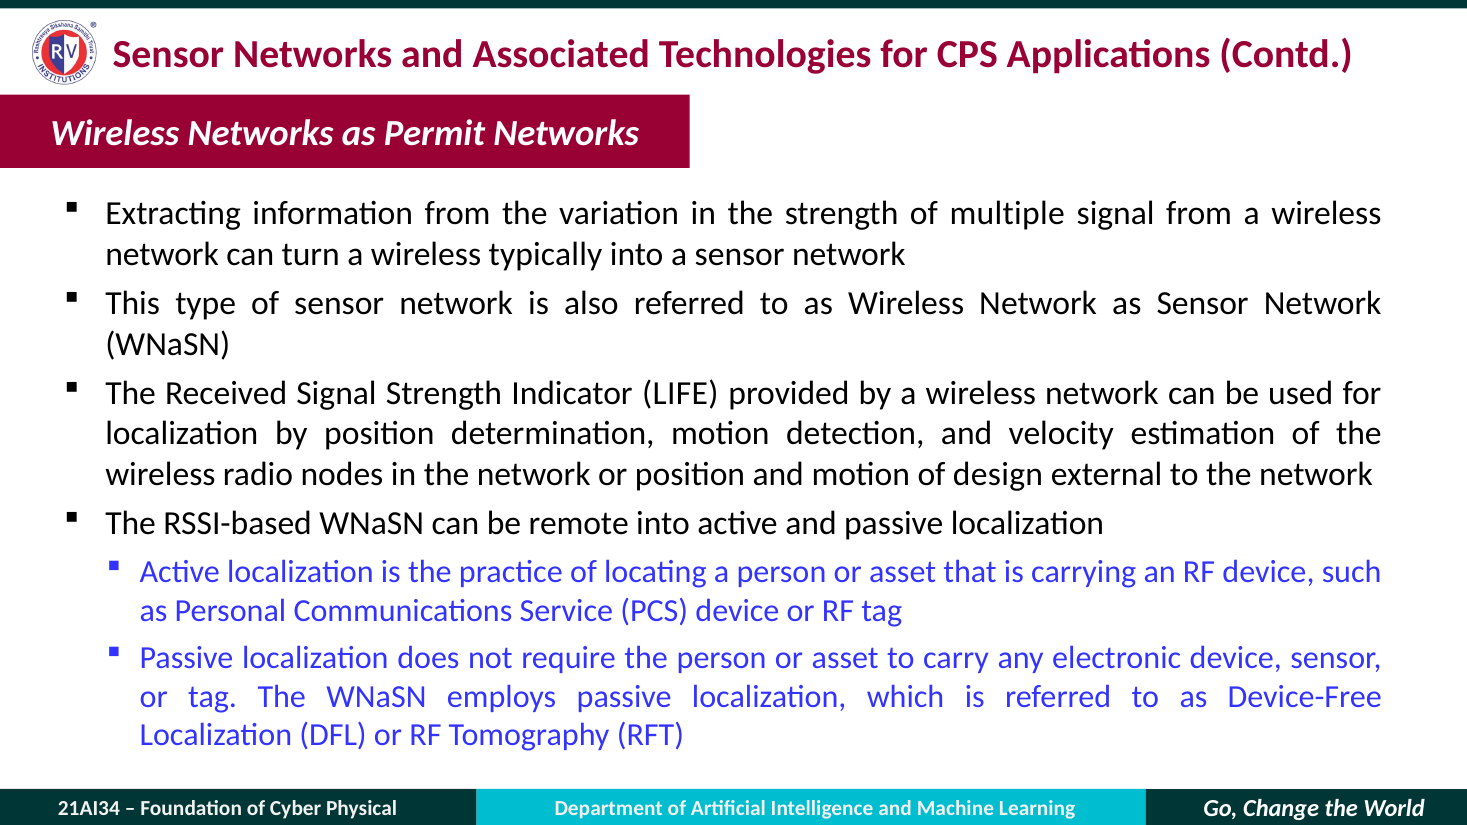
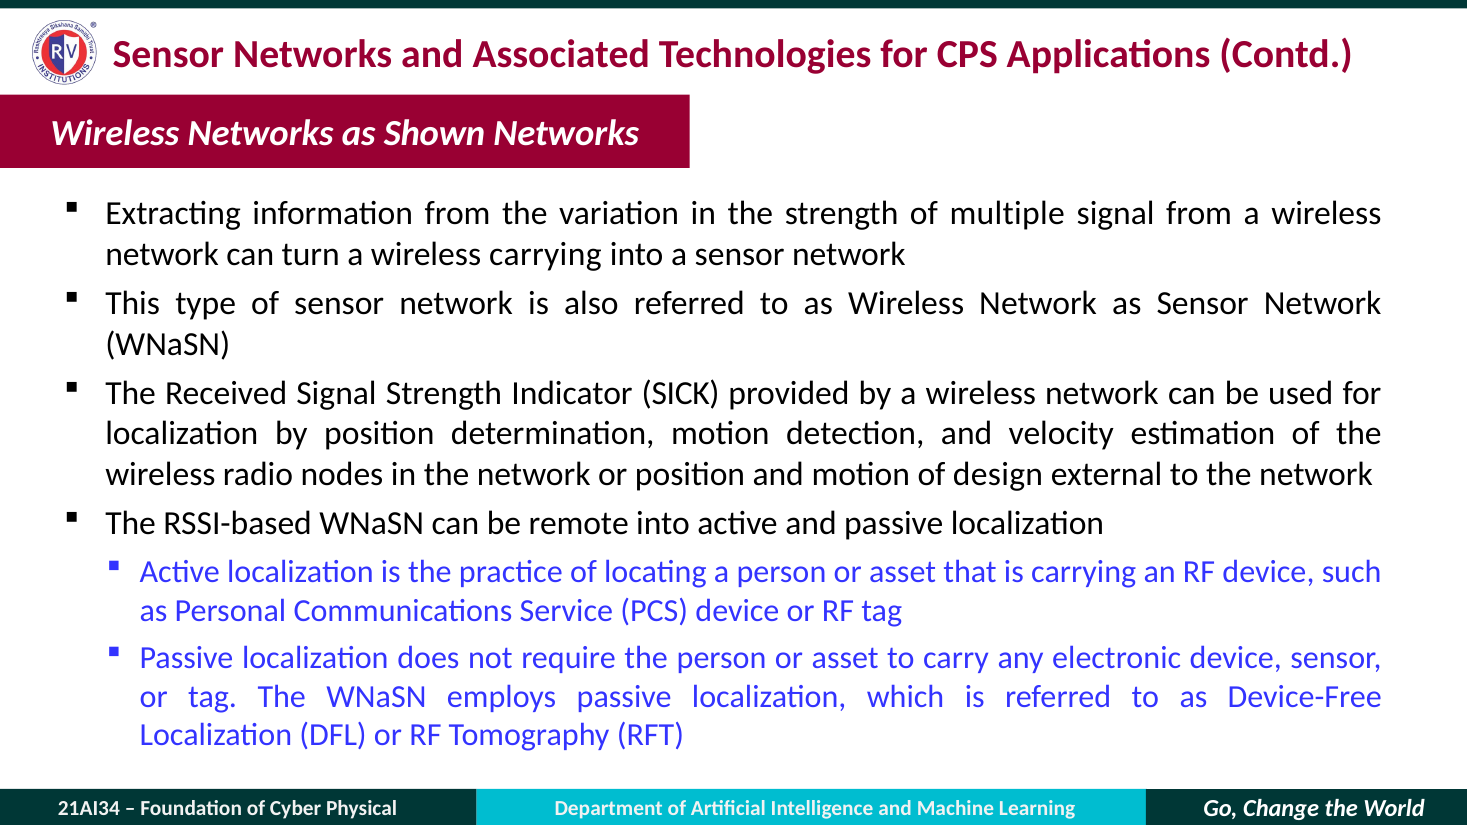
Permit: Permit -> Shown (434, 134)
wireless typically: typically -> carrying (545, 254)
LIFE: LIFE -> SICK (681, 394)
